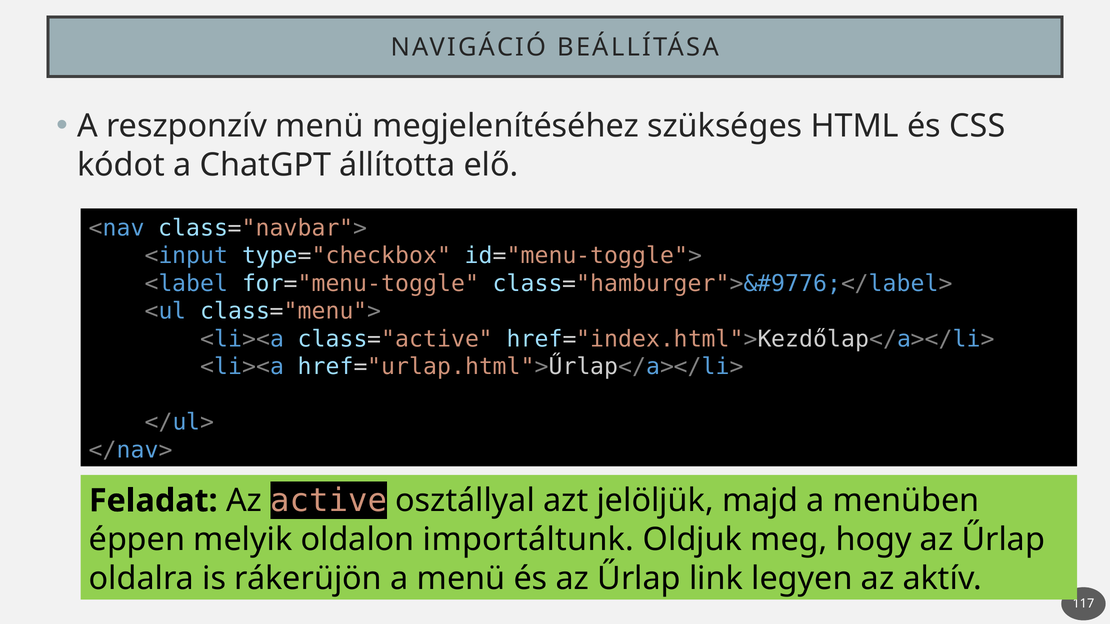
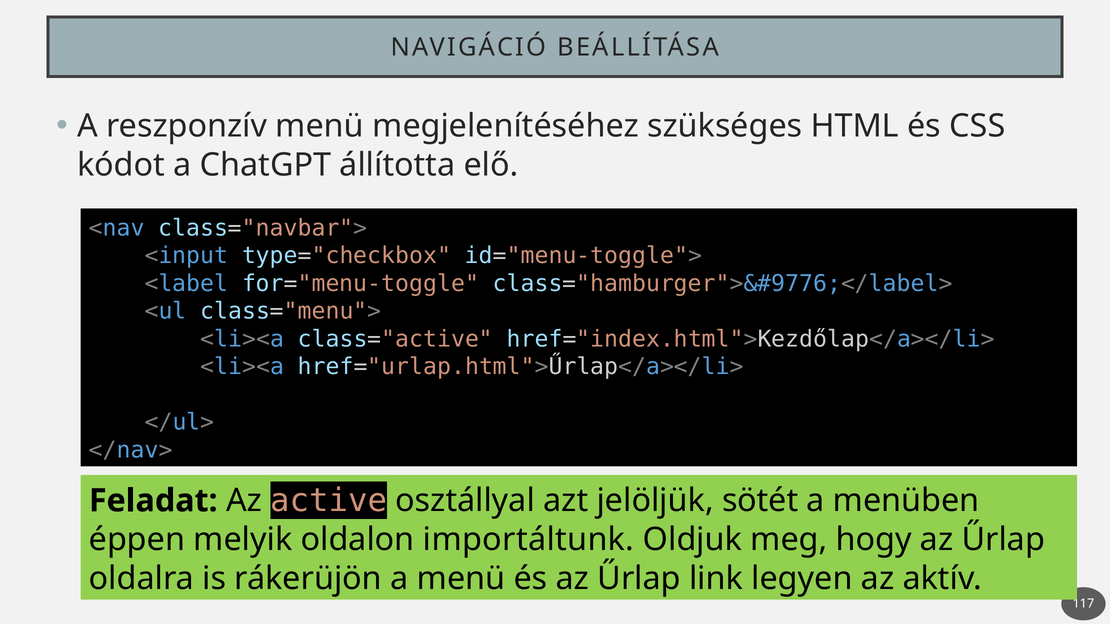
majd: majd -> sötét (760, 501)
